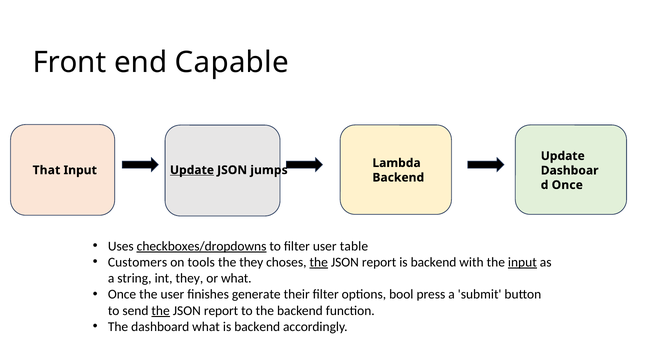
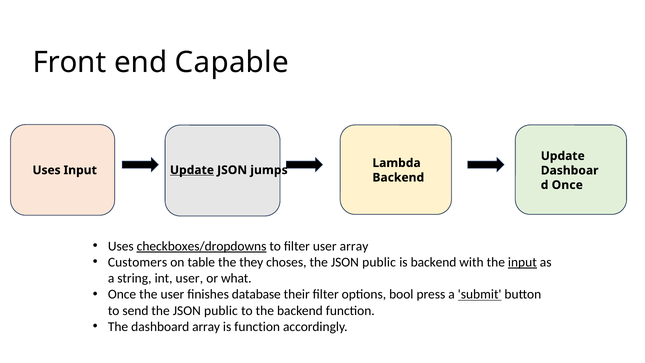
That: That -> Uses (47, 170)
user table: table -> array (354, 246)
tools: tools -> table (201, 262)
the underline: present -> none (319, 262)
report: report -> public (379, 262)
int they: they -> user (189, 278)
generate: generate -> database (256, 294)
submit underline: none -> present (480, 294)
the underline: present -> none (161, 310)
report: report -> public (221, 310)
dashboard what: what -> array (206, 327)
backend: backend -> function (257, 327)
